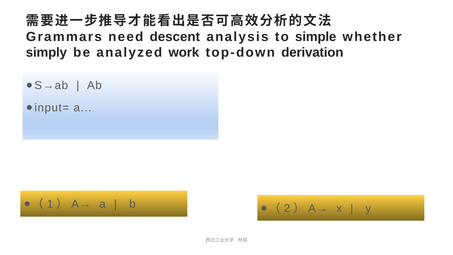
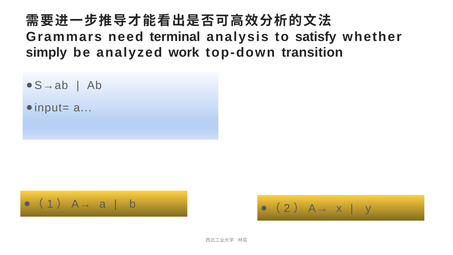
descent: descent -> terminal (175, 37)
simple: simple -> satisfy (316, 37)
derivation: derivation -> transition (312, 52)
